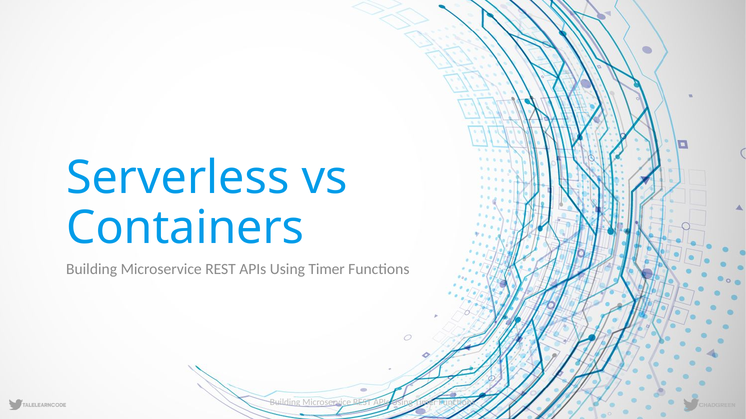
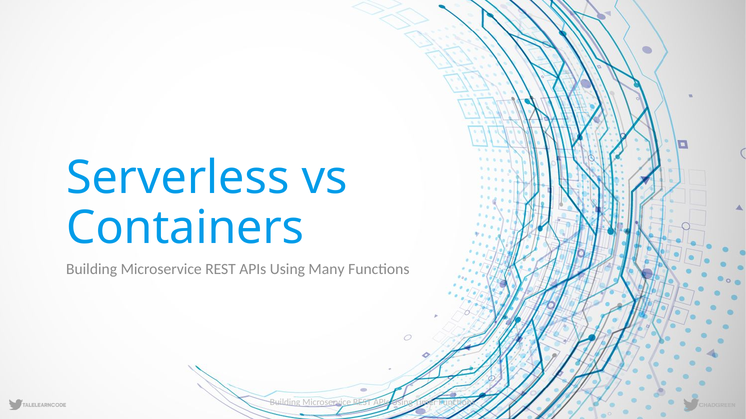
Timer: Timer -> Many (327, 269)
